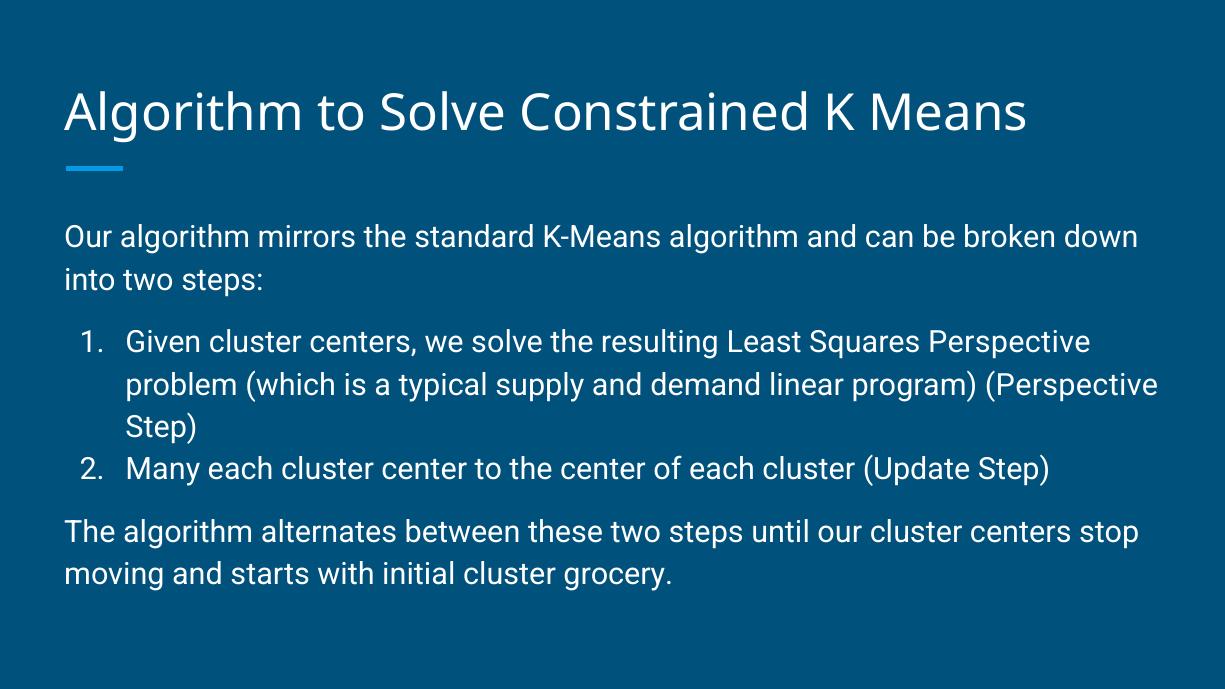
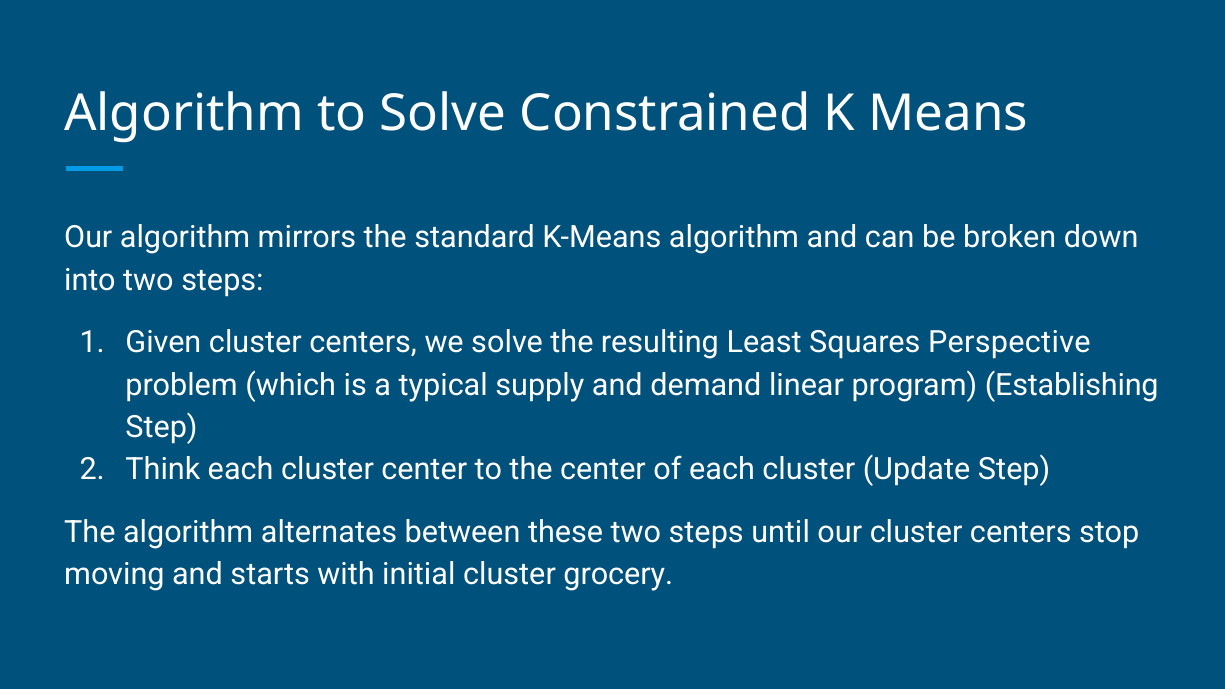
program Perspective: Perspective -> Establishing (1072, 385)
Many: Many -> Think (163, 469)
